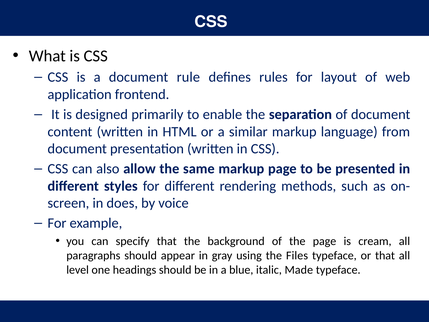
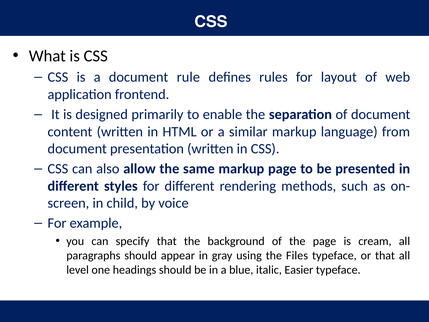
does: does -> child (122, 203)
Made: Made -> Easier (299, 270)
